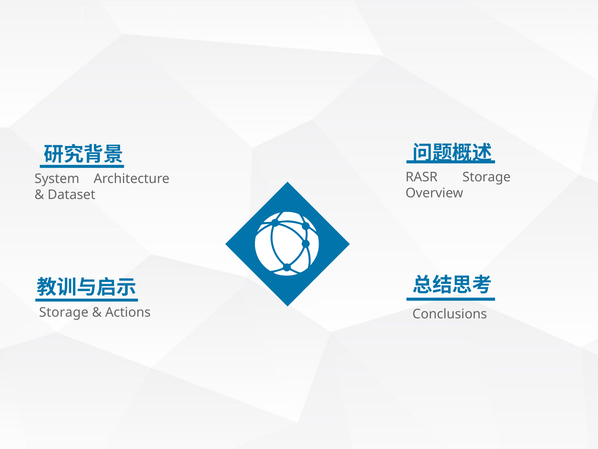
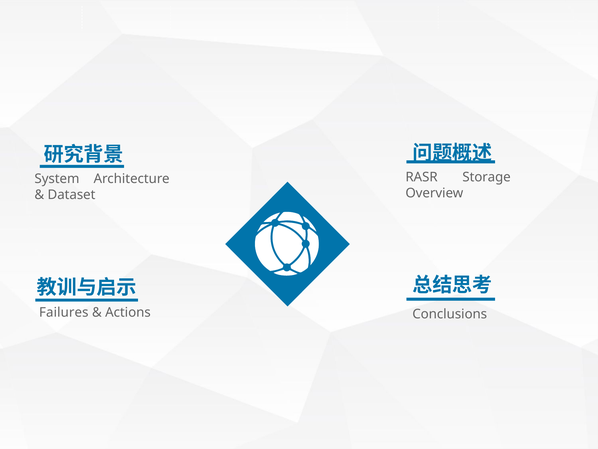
Storage: Storage -> Failures (64, 312)
